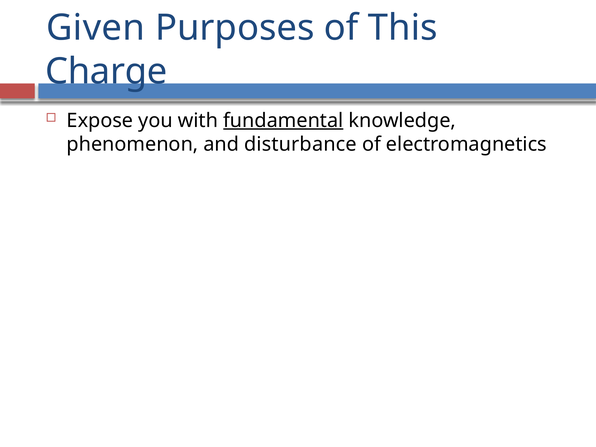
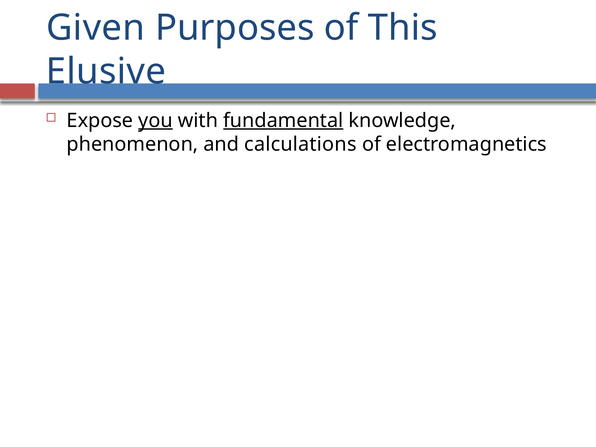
Charge: Charge -> Elusive (106, 72)
you underline: none -> present (155, 121)
disturbance: disturbance -> calculations (300, 144)
